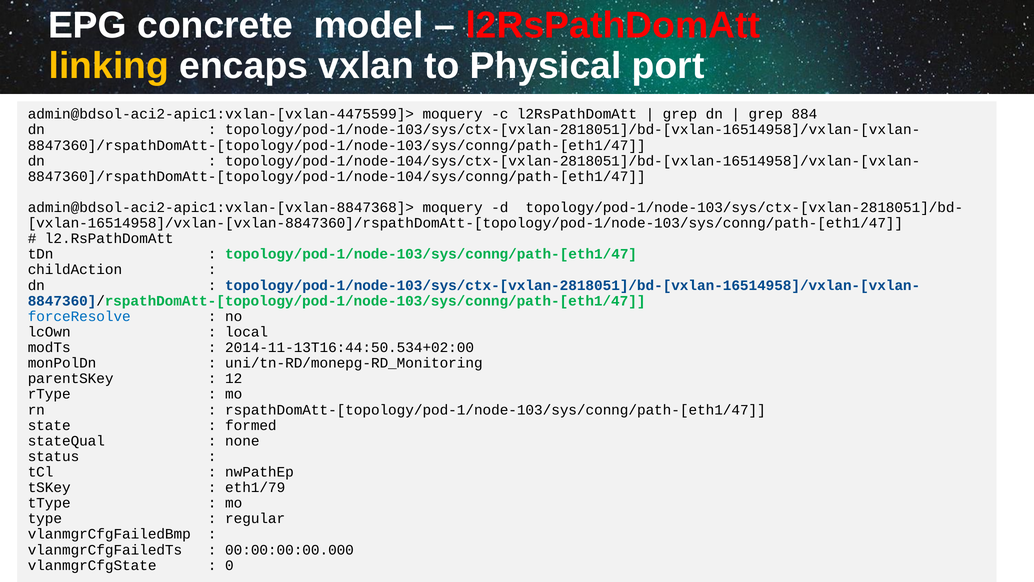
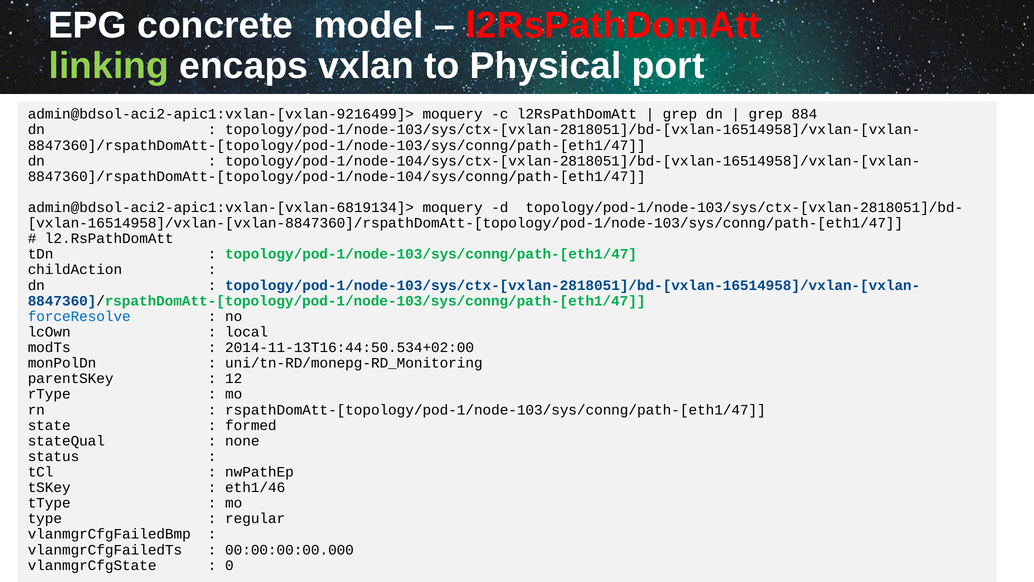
linking colour: yellow -> light green (109, 66)
admin@bdsol-aci2-apic1:vxlan-[vxlan-4475599]>: admin@bdsol-aci2-apic1:vxlan-[vxlan-4475599]> -> admin@bdsol-aci2-apic1:vxlan-[vxlan-9216499]> (221, 114)
admin@bdsol-aci2-apic1:vxlan-[vxlan-8847368]>: admin@bdsol-aci2-apic1:vxlan-[vxlan-8847368]> -> admin@bdsol-aci2-apic1:vxlan-[vxlan-6819134]> (221, 207)
eth1/79: eth1/79 -> eth1/46 (255, 487)
